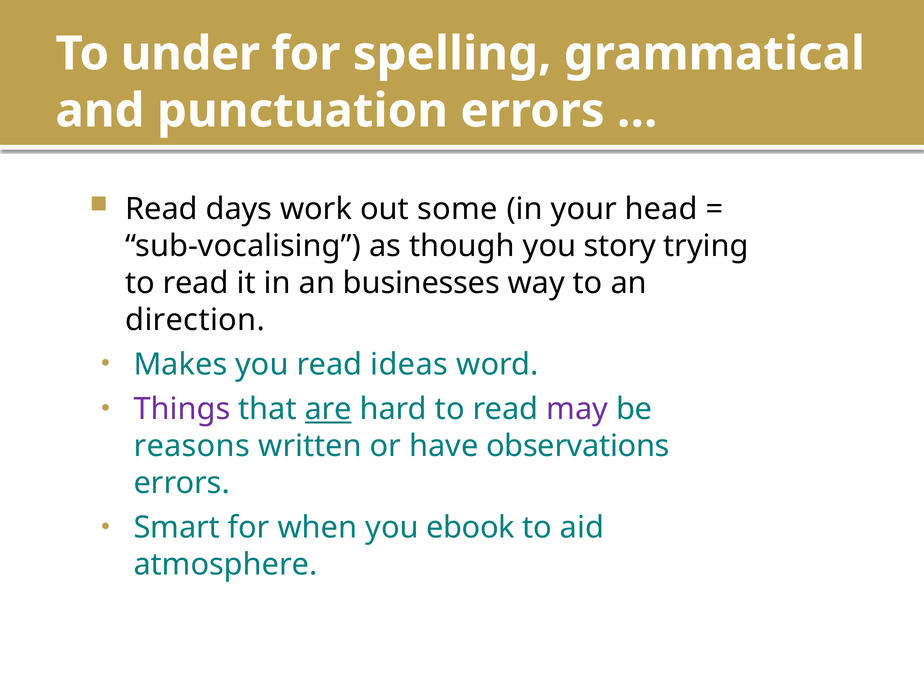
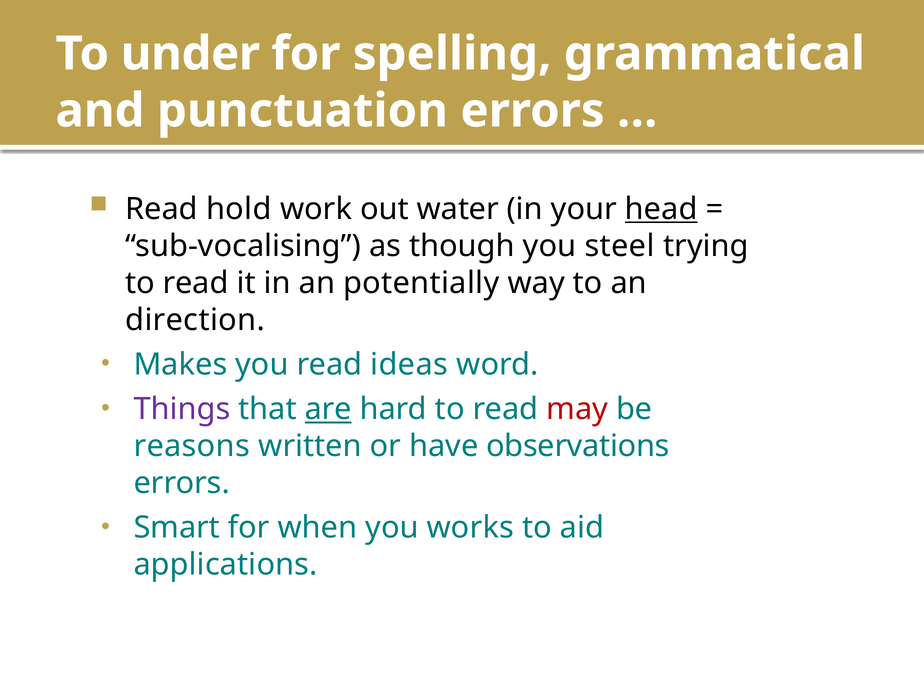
days: days -> hold (239, 209)
some: some -> water (458, 209)
head underline: none -> present (661, 209)
story: story -> steel (620, 246)
businesses: businesses -> potentially (421, 283)
may colour: purple -> red (577, 409)
ebook: ebook -> works (470, 528)
atmosphere: atmosphere -> applications (225, 565)
